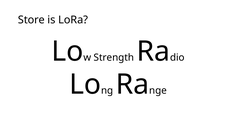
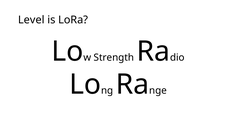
Store: Store -> Level (31, 20)
